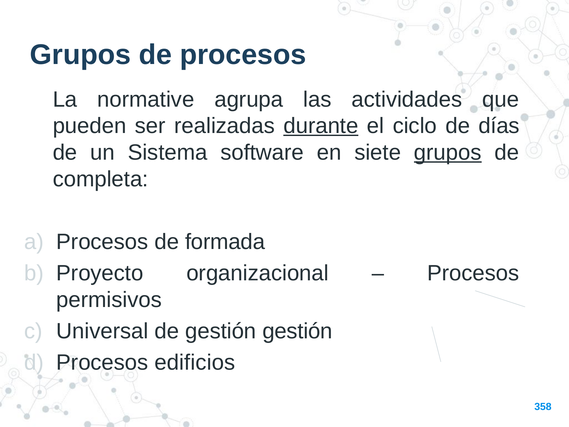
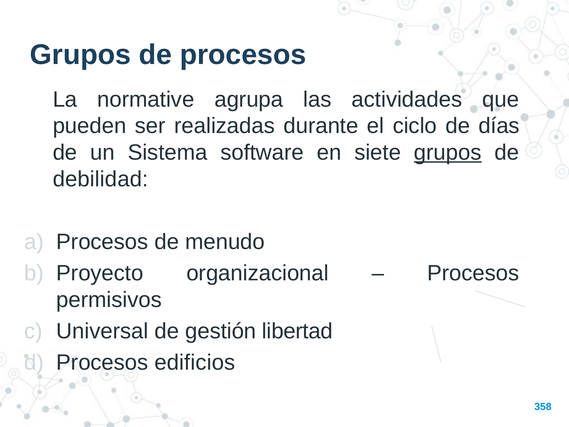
durante underline: present -> none (321, 126)
completa: completa -> debilidad (101, 179)
formada: formada -> menudo (225, 242)
gestión gestión: gestión -> libertad (297, 331)
